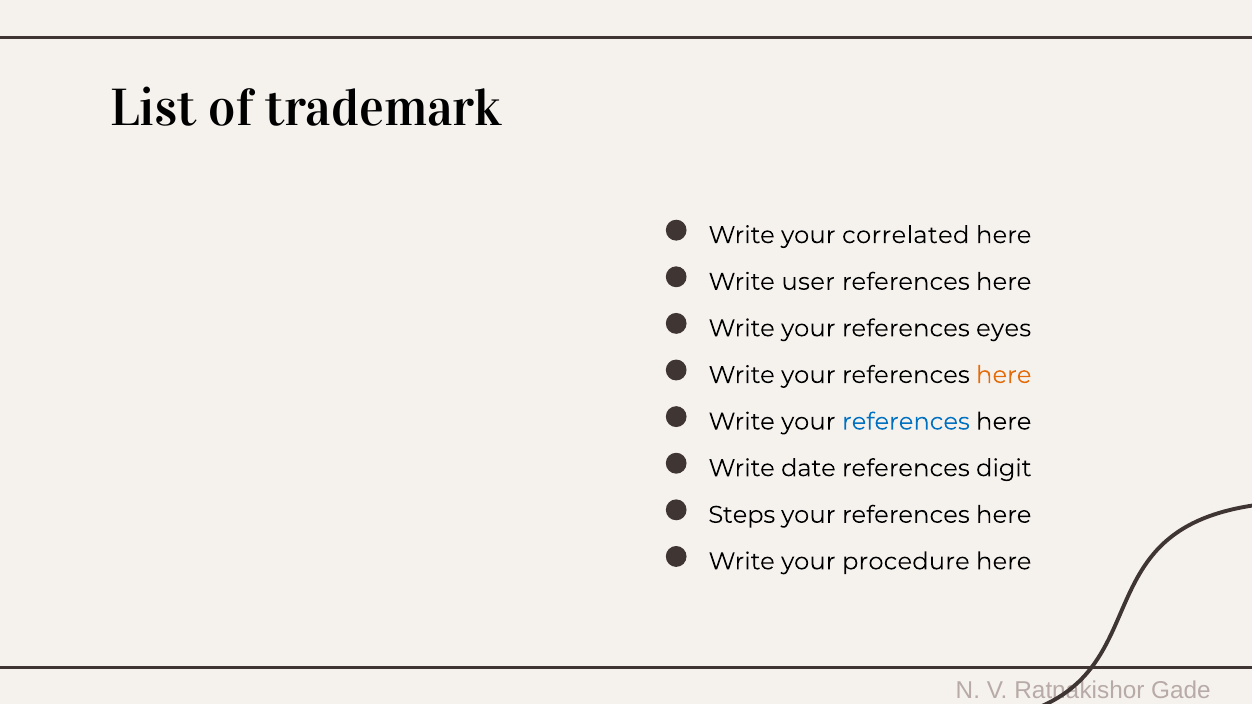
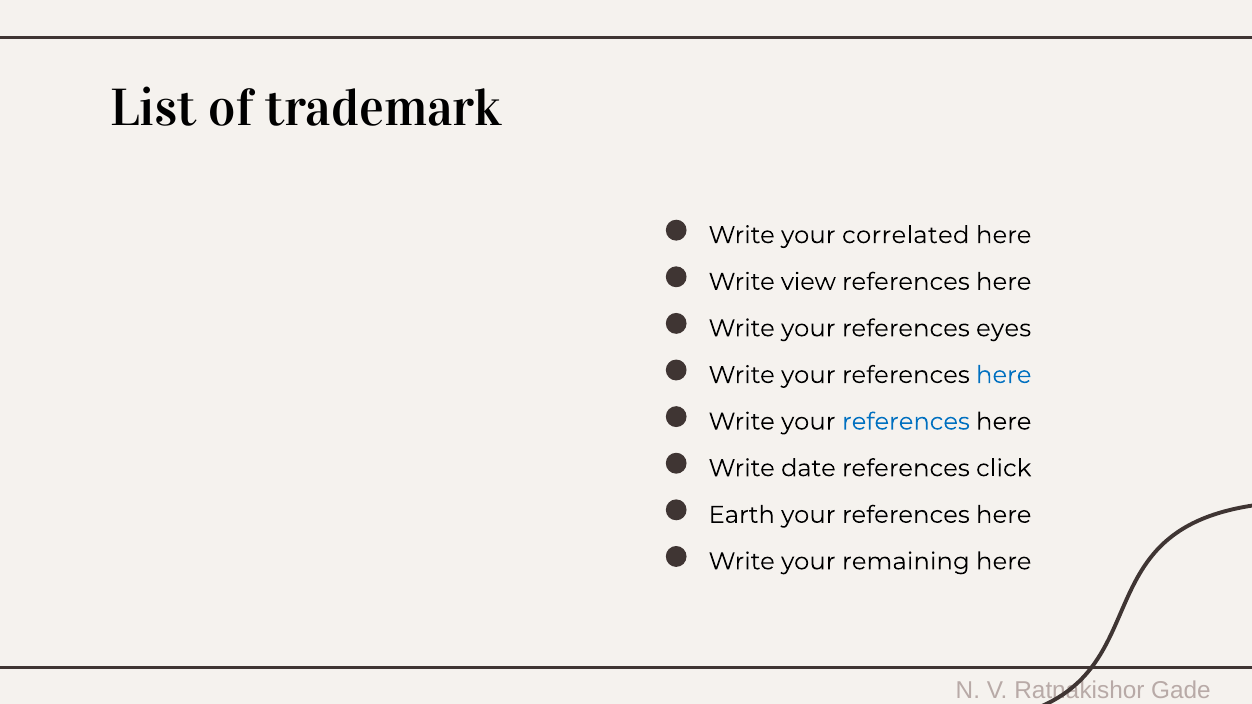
user: user -> view (808, 282)
here colour: orange -> blue (1004, 375)
digit: digit -> click (1004, 468)
Steps: Steps -> Earth (742, 515)
procedure: procedure -> remaining (906, 562)
